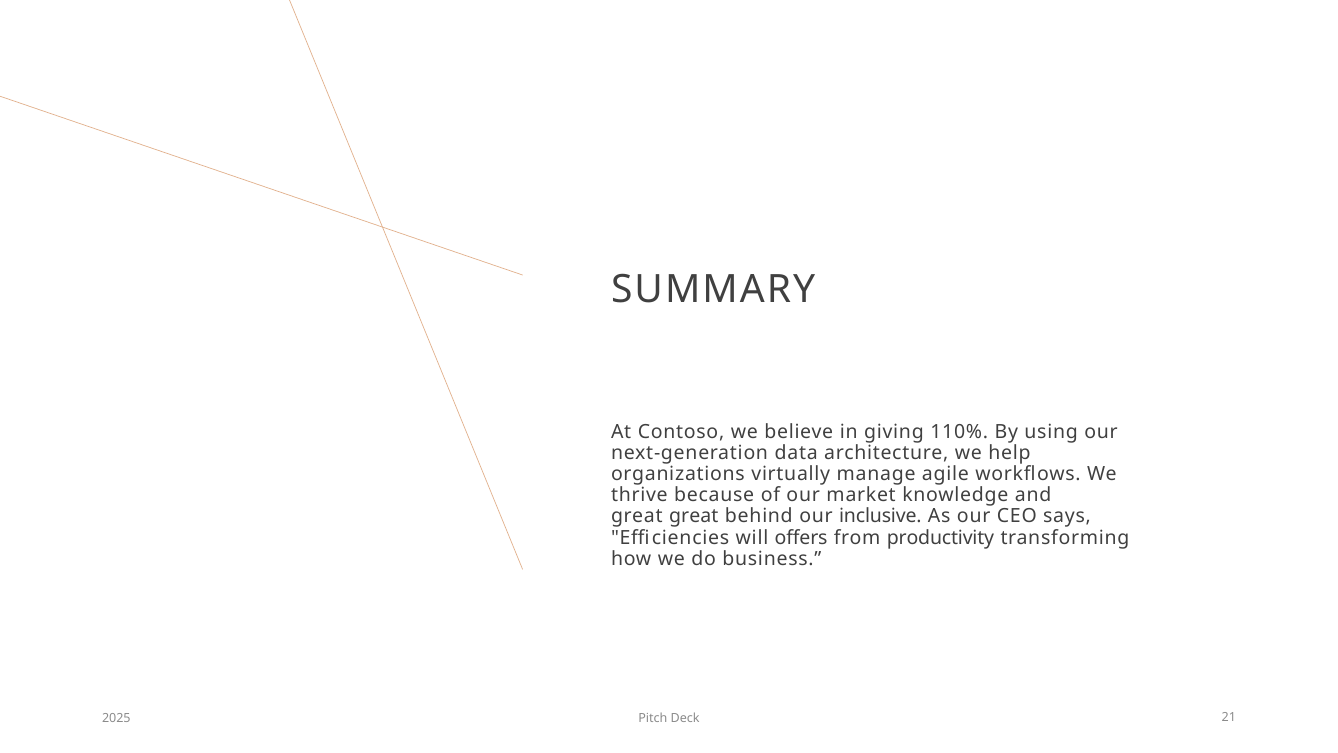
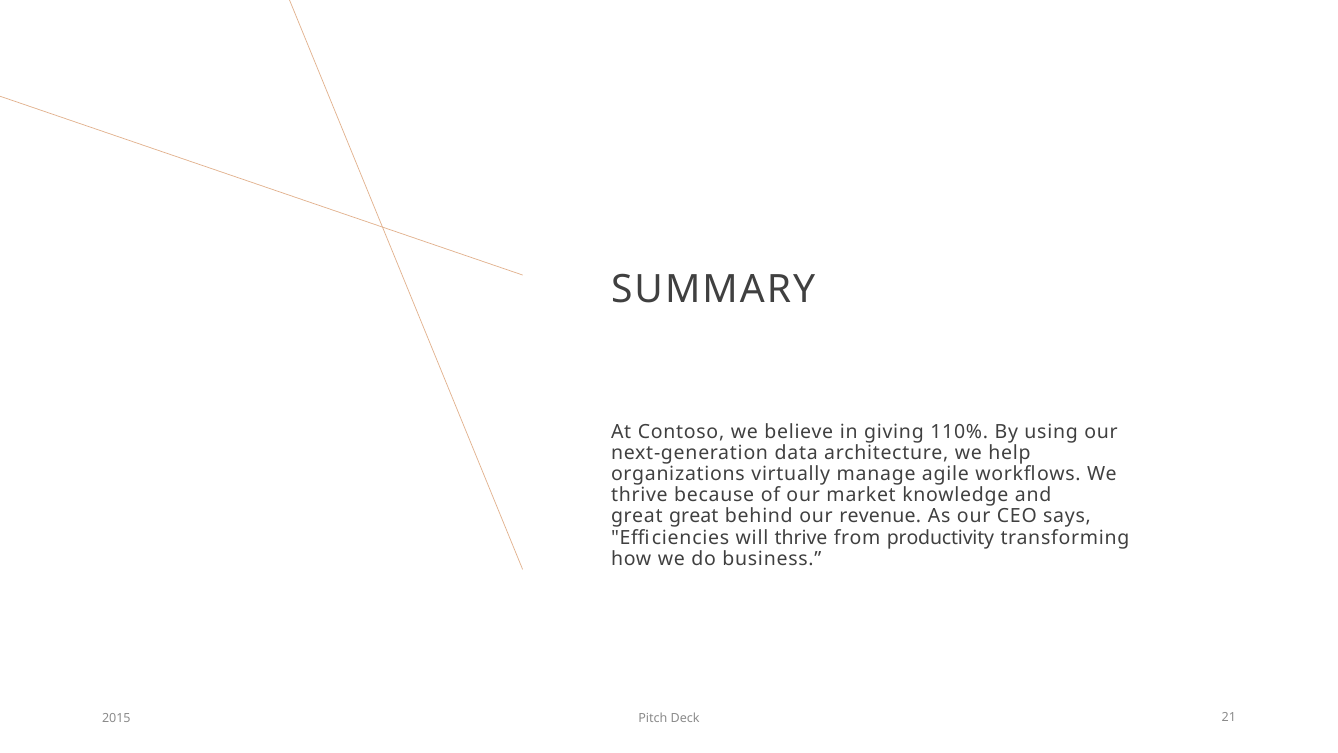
inclusive: inclusive -> revenue (880, 516)
will offers: offers -> thrive (801, 537)
2025: 2025 -> 2015 (116, 718)
